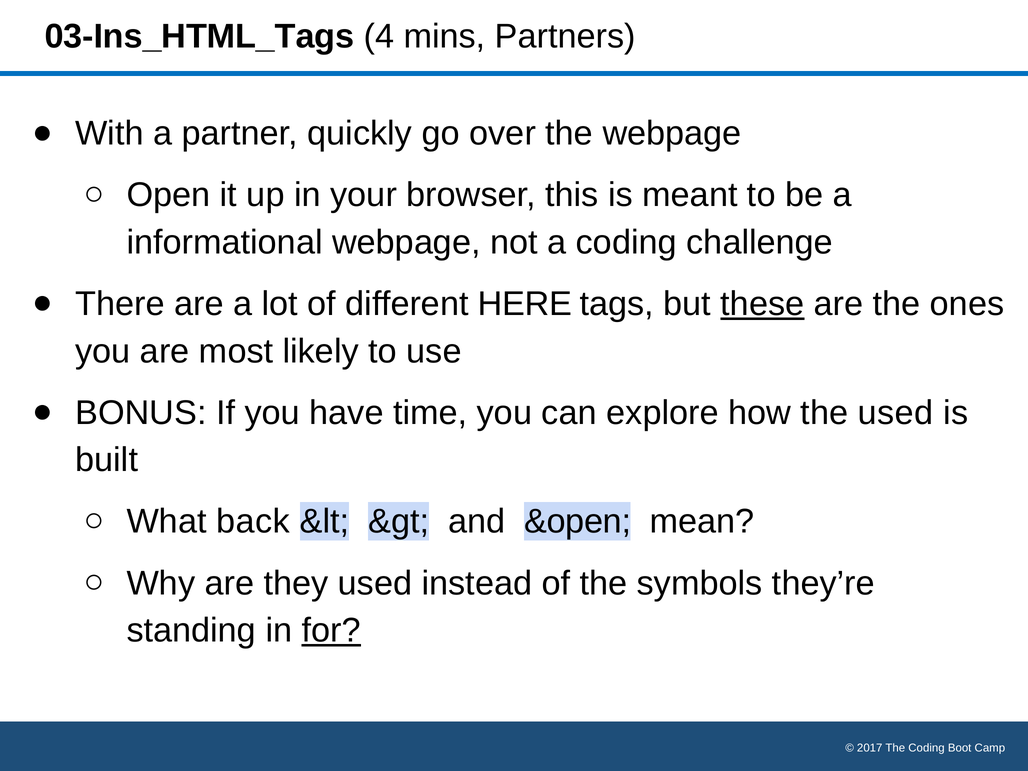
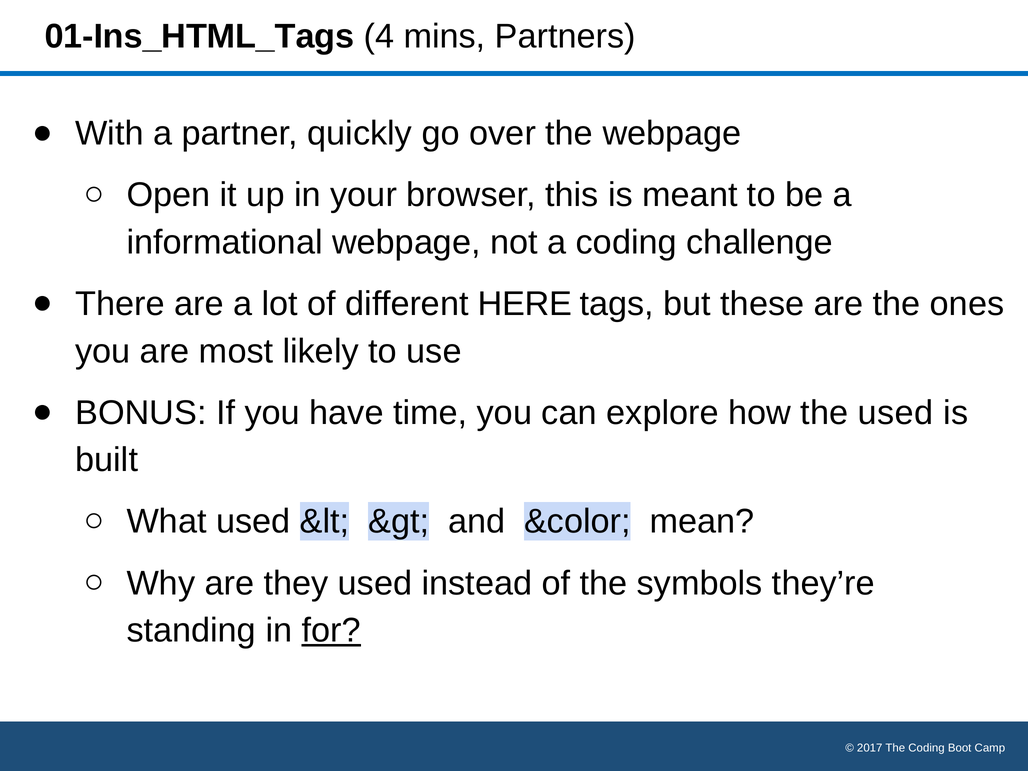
03-Ins_HTML_Tags: 03-Ins_HTML_Tags -> 01-Ins_HTML_Tags (199, 37)
these underline: present -> none (762, 304)
What back: back -> used (253, 522)
&open: &open -> &color (577, 522)
